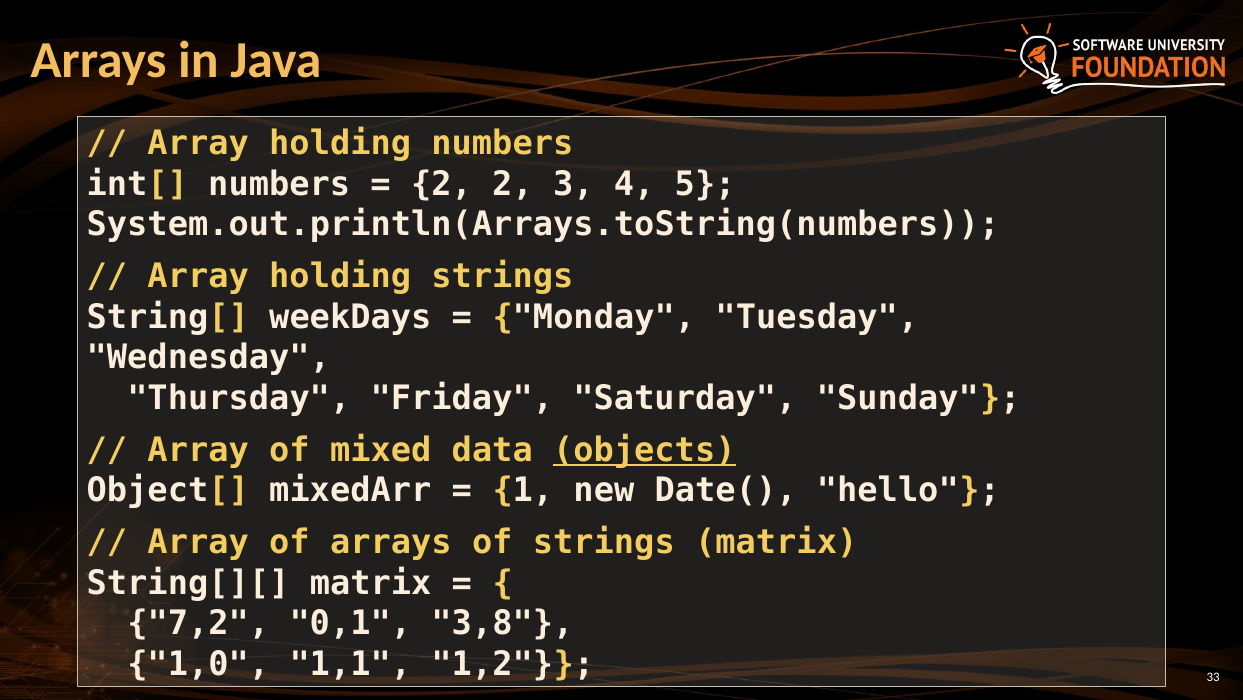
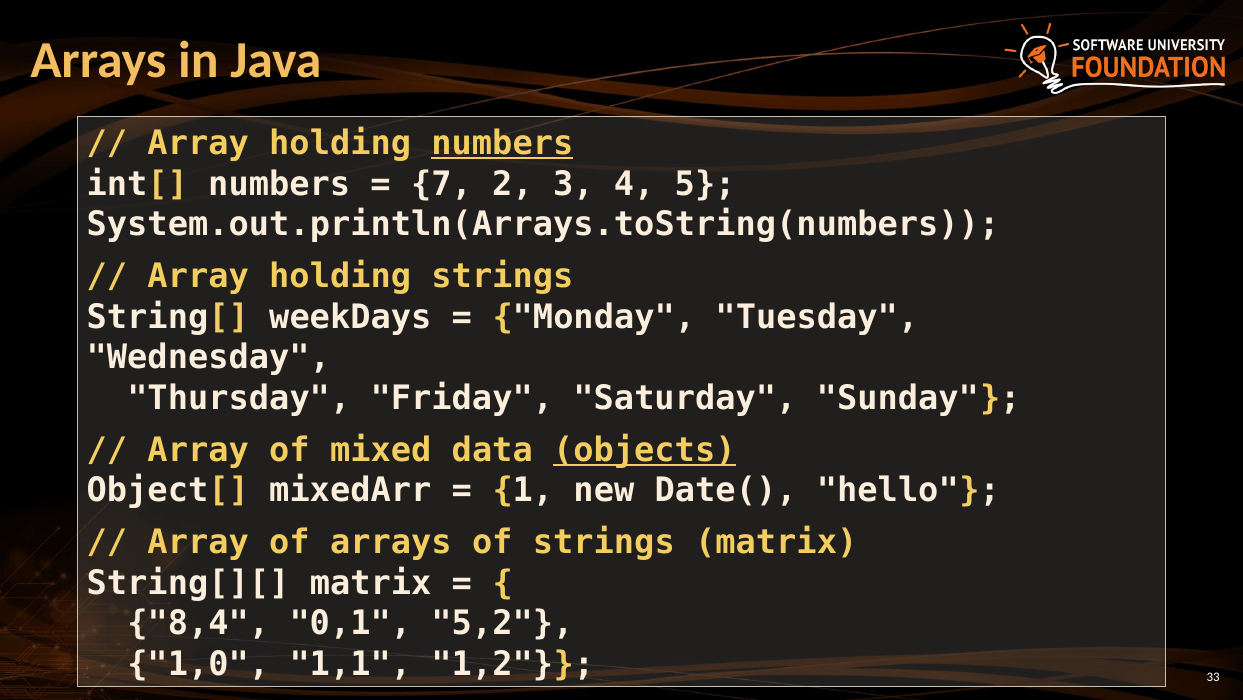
numbers underline: none -> present (502, 144)
2: 2 -> 7 (442, 184)
7,2: 7,2 -> 8,4 (198, 623)
3,8: 3,8 -> 5,2 (502, 623)
